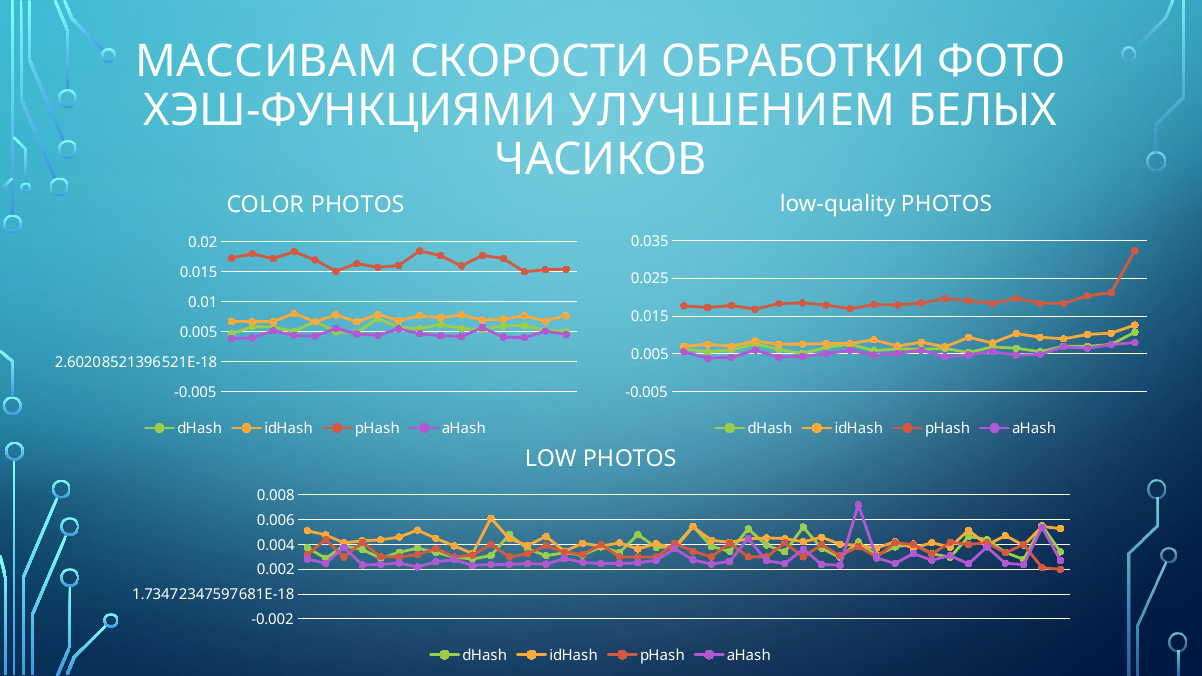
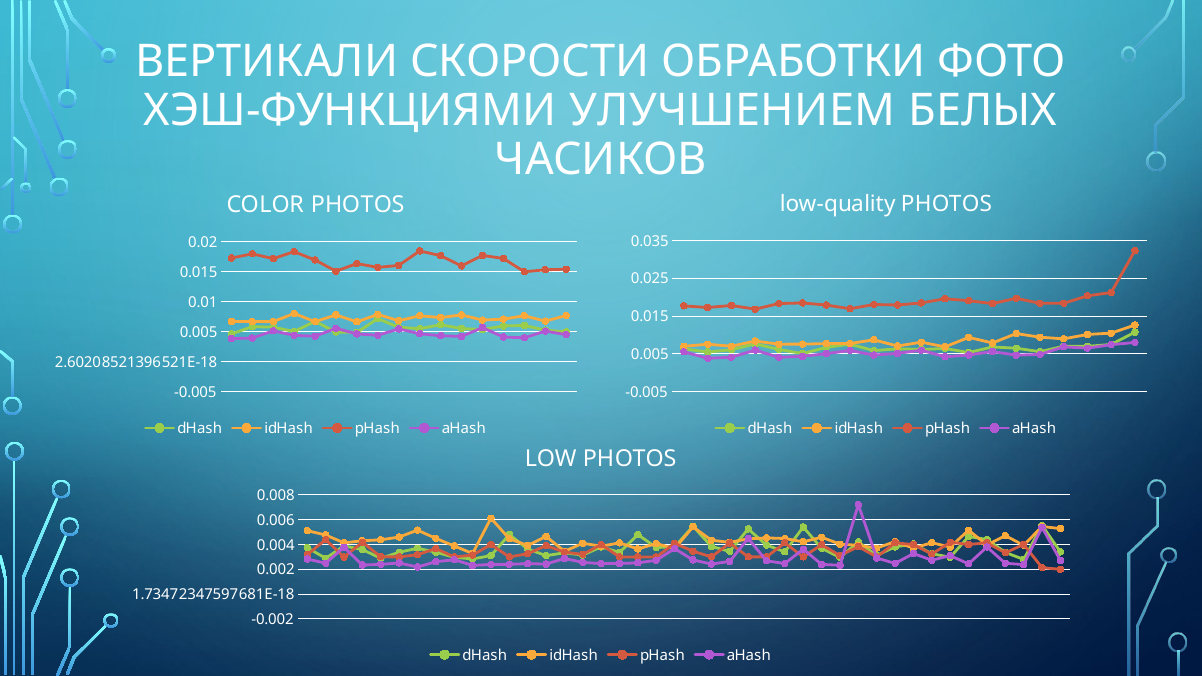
МАССИВАМ: МАССИВАМ -> ВЕРТИКАЛИ (267, 62)
